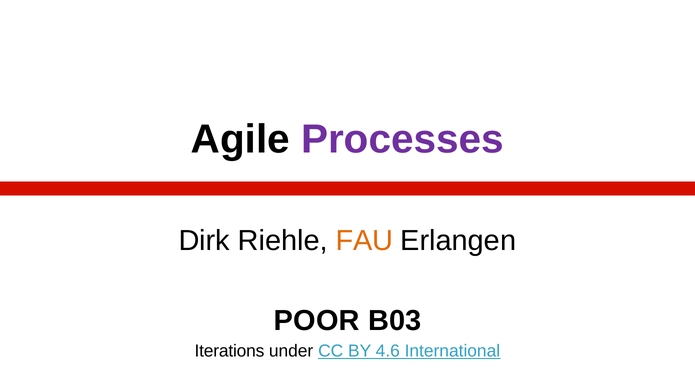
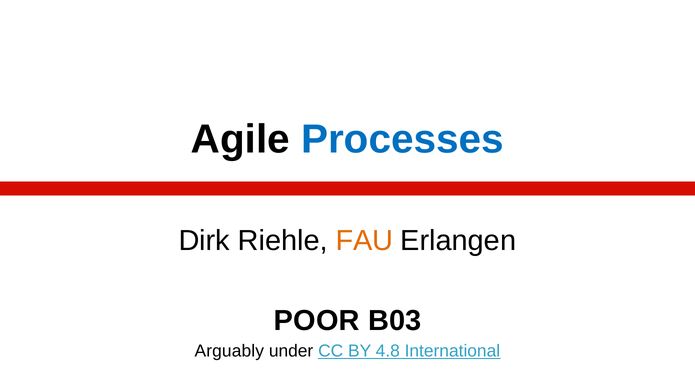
Processes colour: purple -> blue (402, 139)
Iterations: Iterations -> Arguably (229, 351)
4.6: 4.6 -> 4.8 (388, 351)
